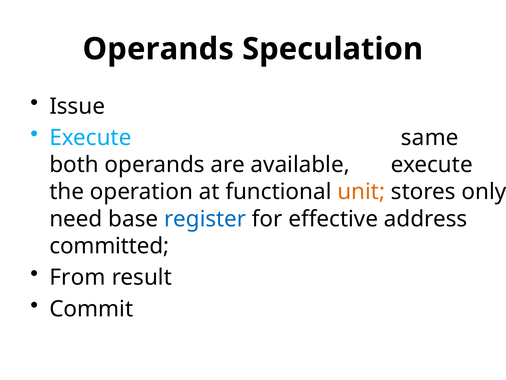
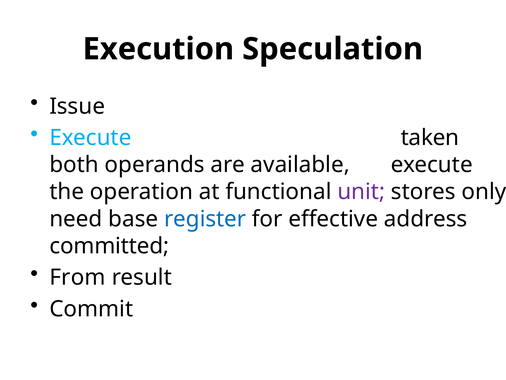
Operands: Operands -> Execution (158, 49)
same: same -> taken (430, 138)
unit colour: orange -> purple (361, 192)
